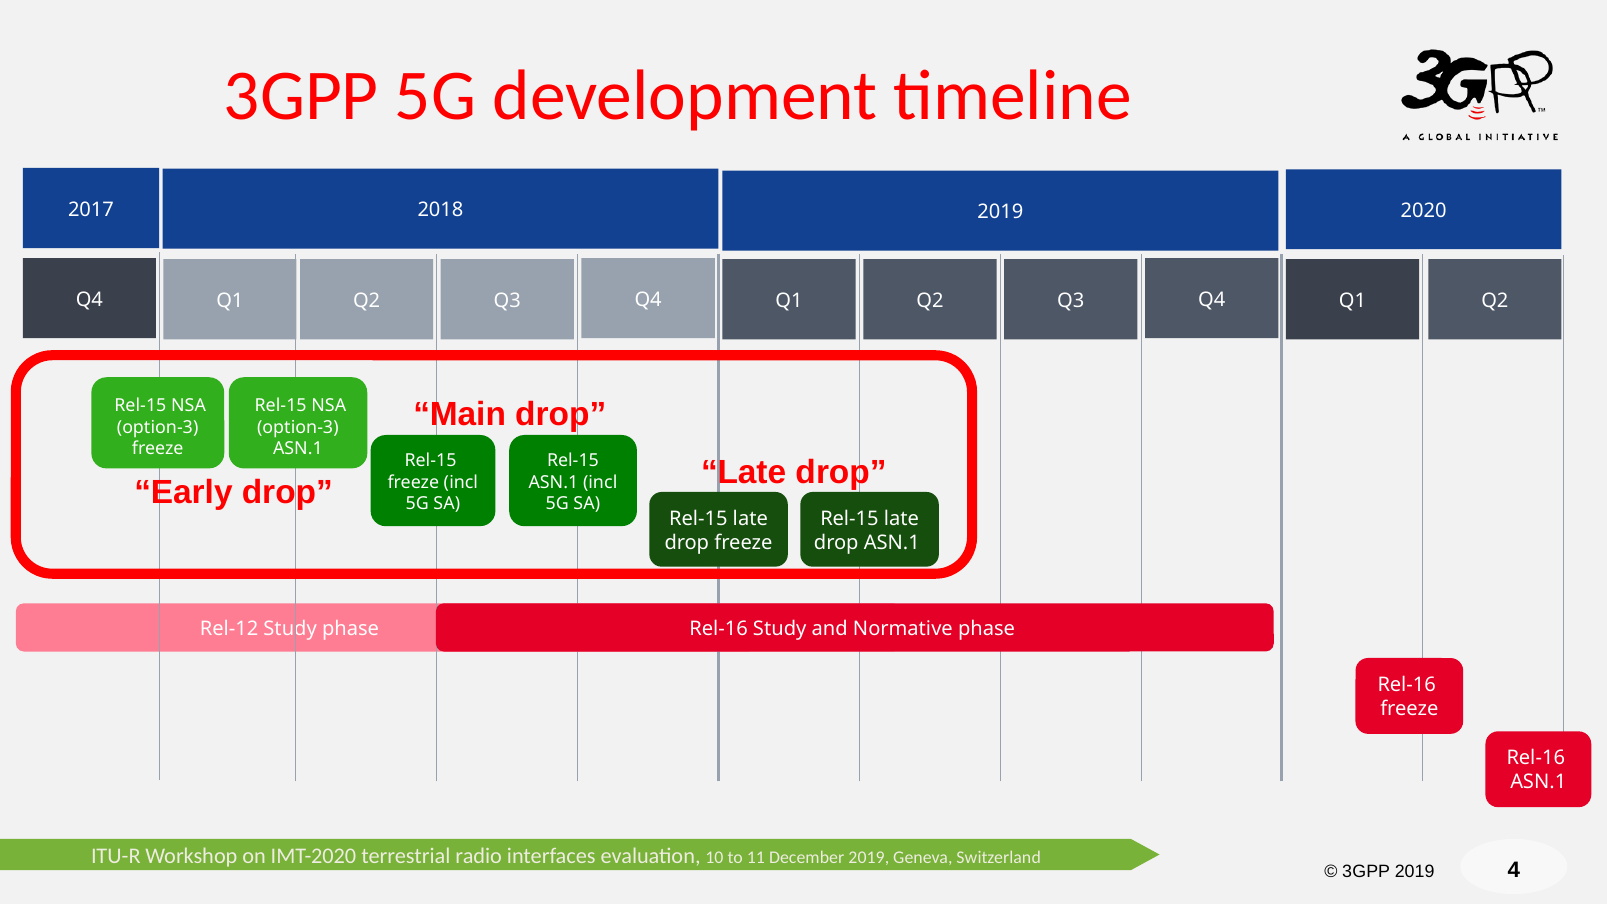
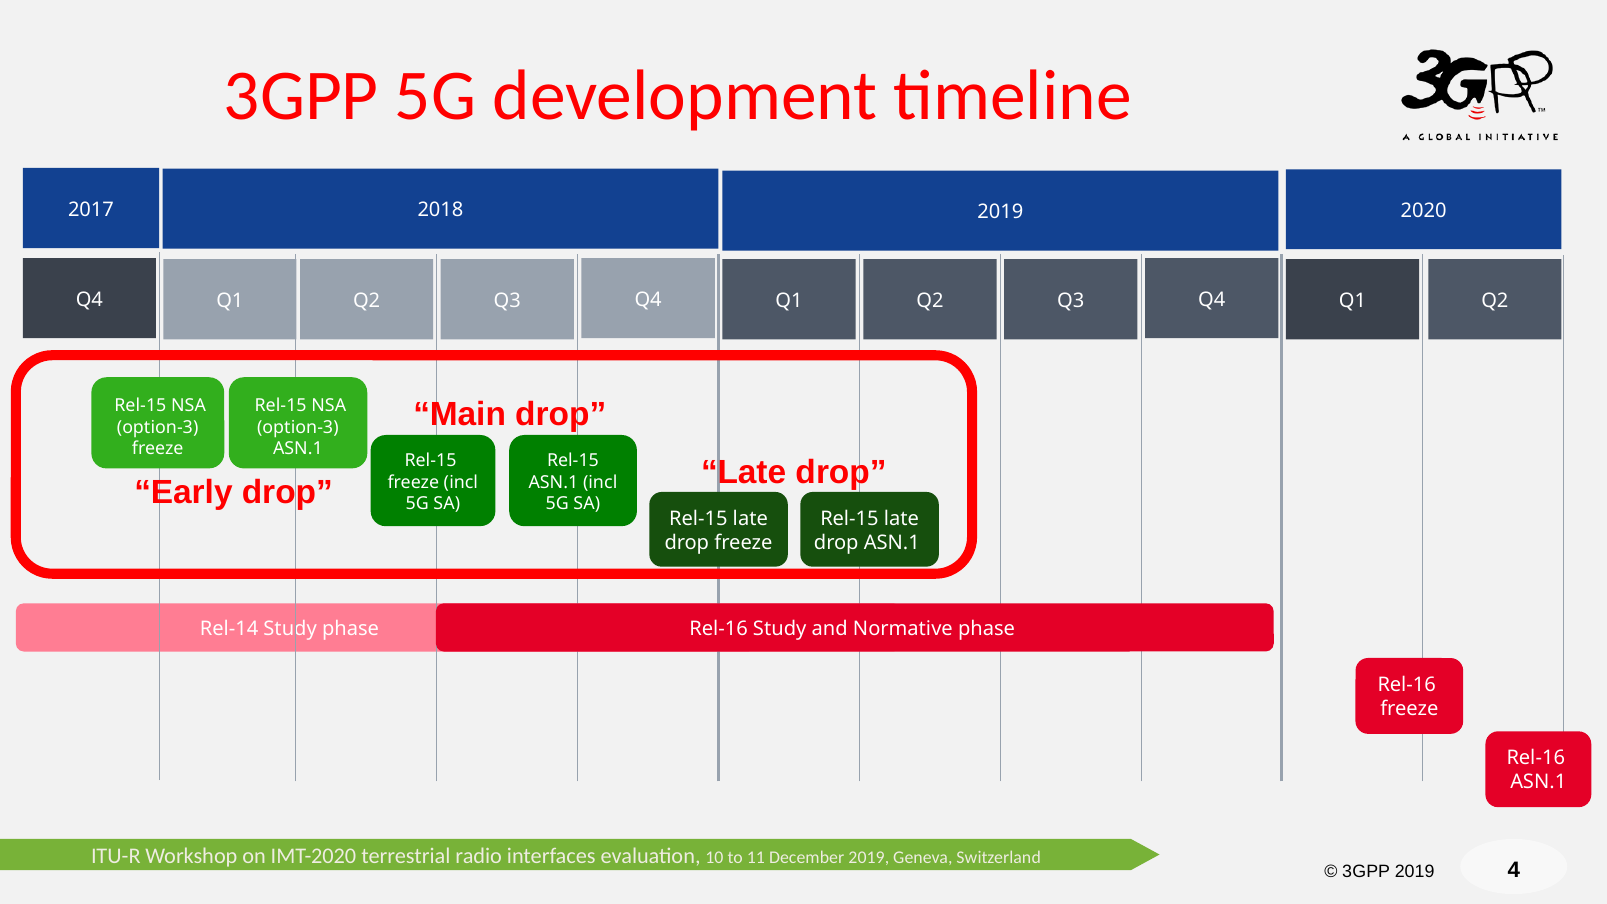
Rel-12: Rel-12 -> Rel-14 (229, 629)
